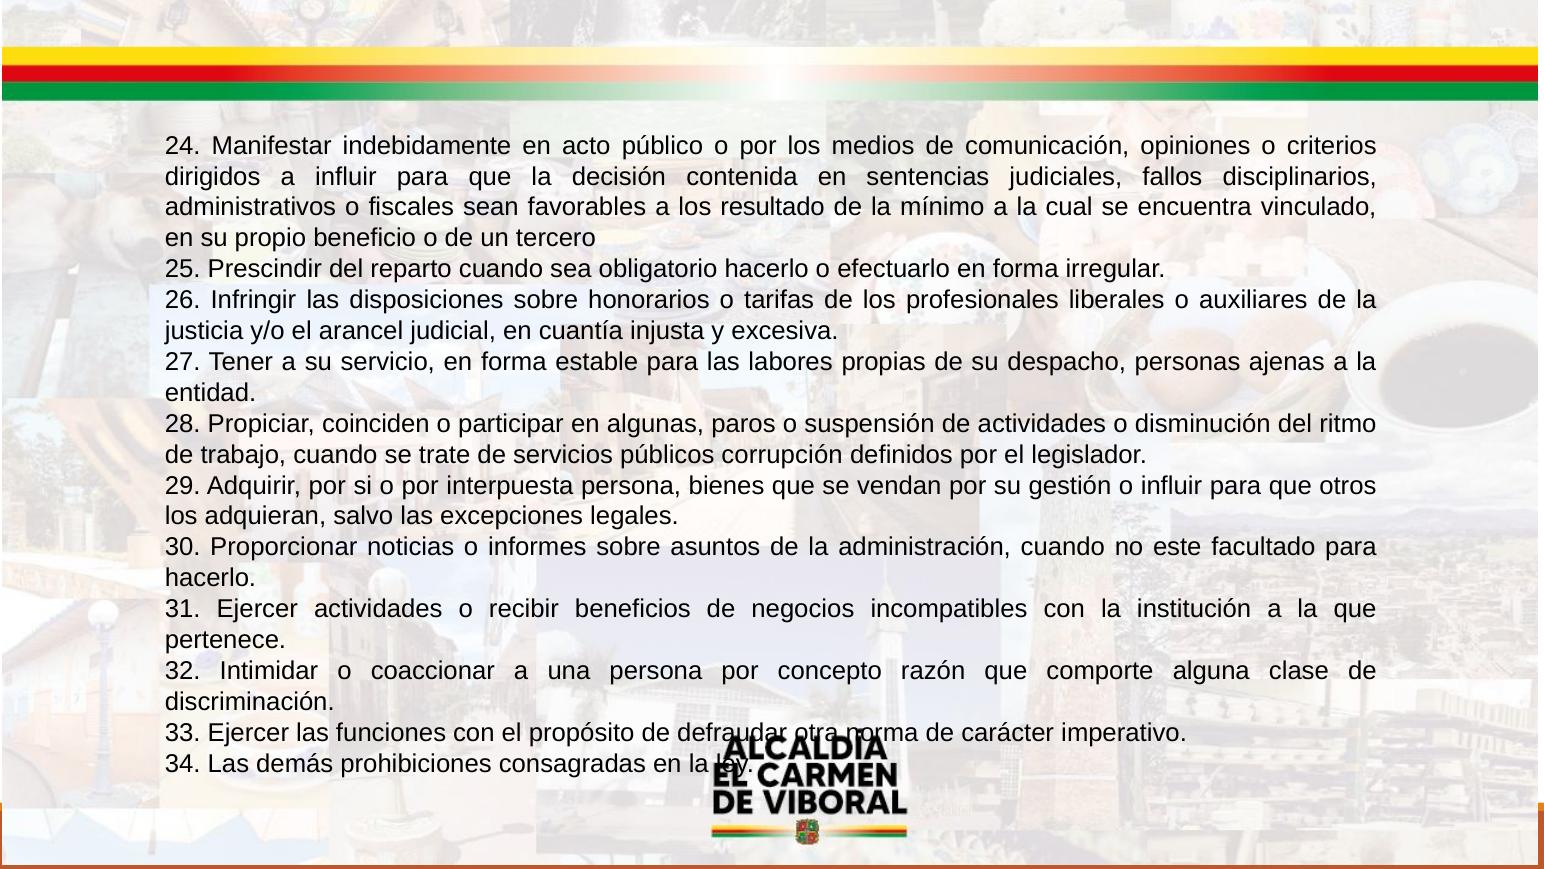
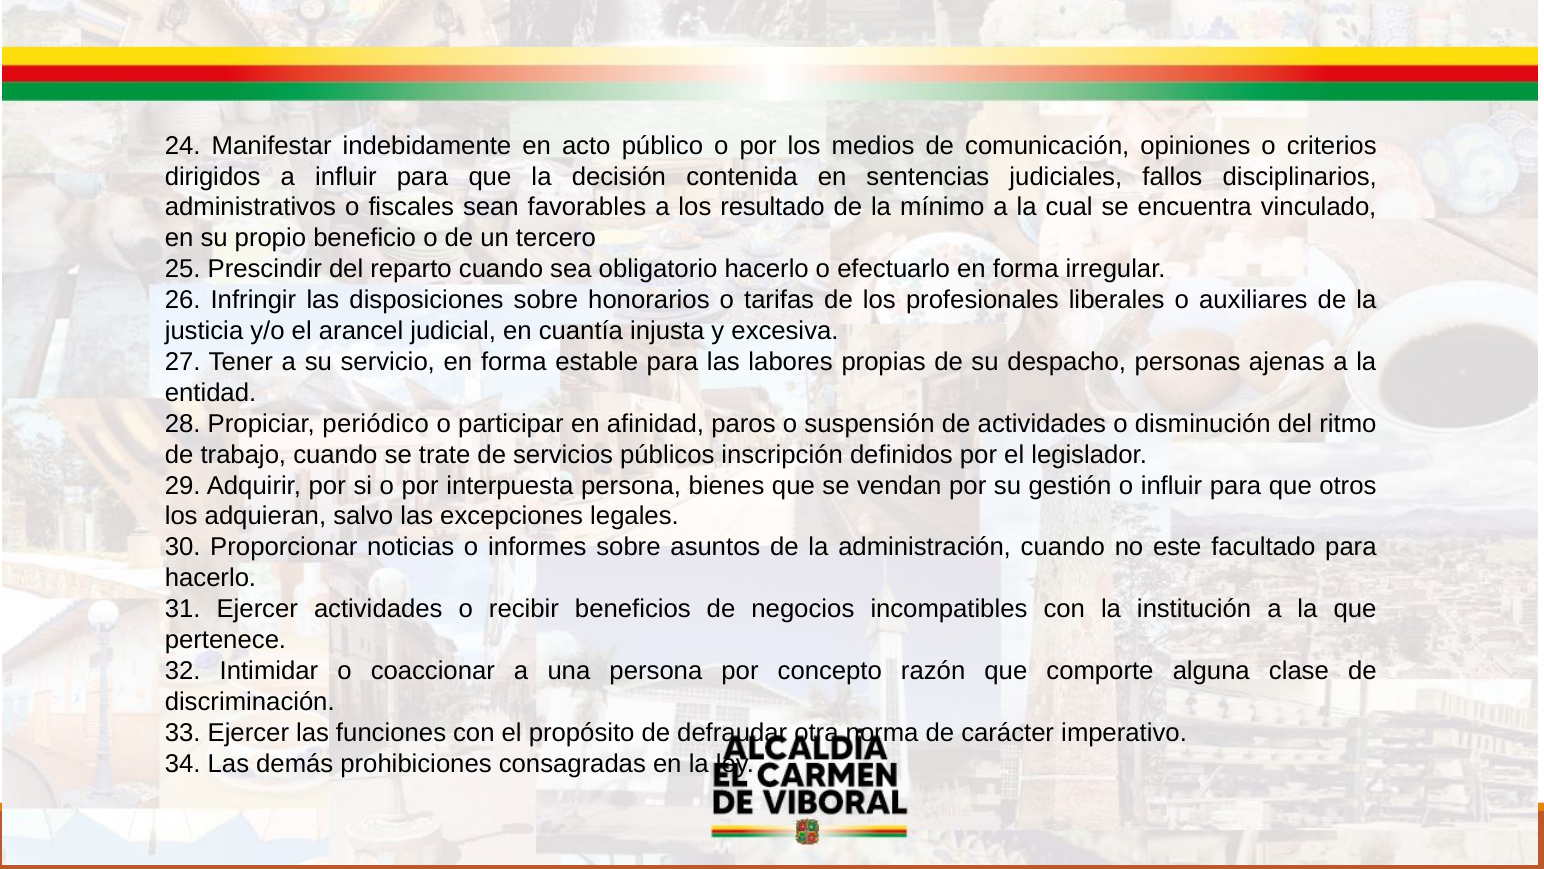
coinciden: coinciden -> periódico (376, 424)
algunas: algunas -> afinidad (655, 424)
corrupción: corrupción -> inscripción (782, 454)
